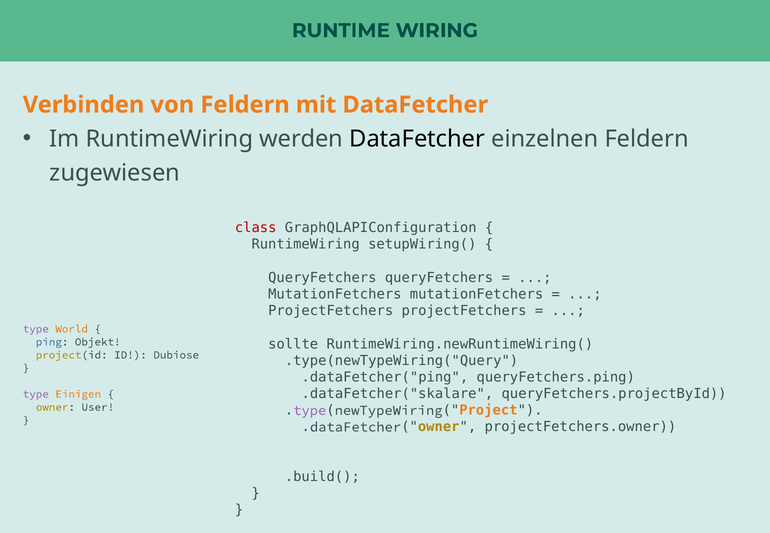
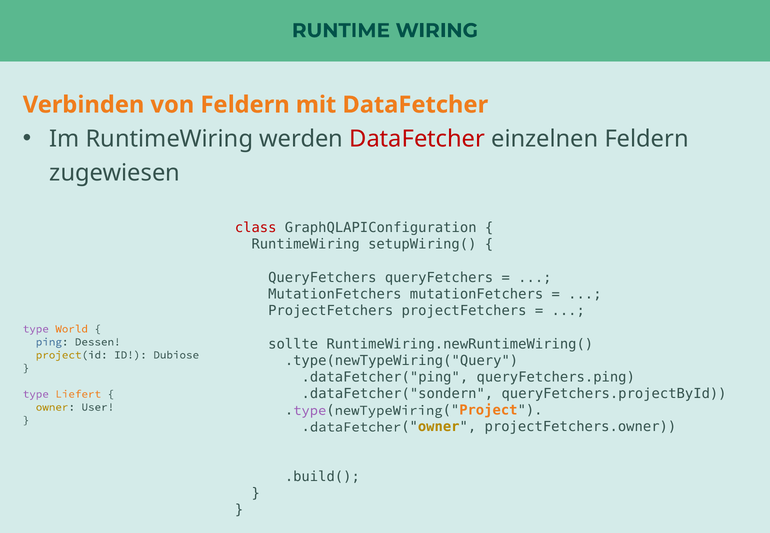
DataFetcher colour: black -> red (417, 139)
Objekt: Objekt -> Dessen (98, 342)
.dataFetcher("skalare: .dataFetcher("skalare -> .dataFetcher("sondern (397, 394)
Einigen: Einigen -> Liefert (78, 394)
